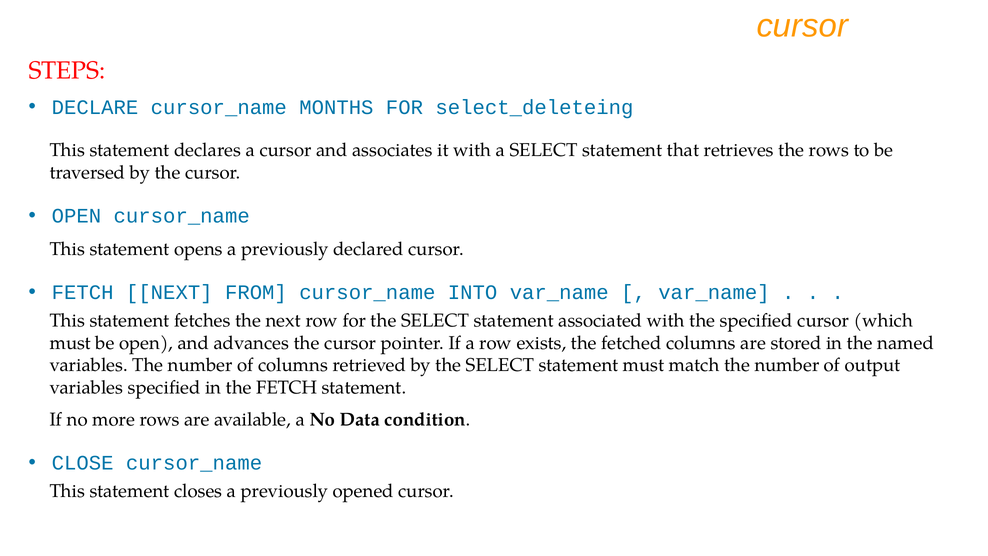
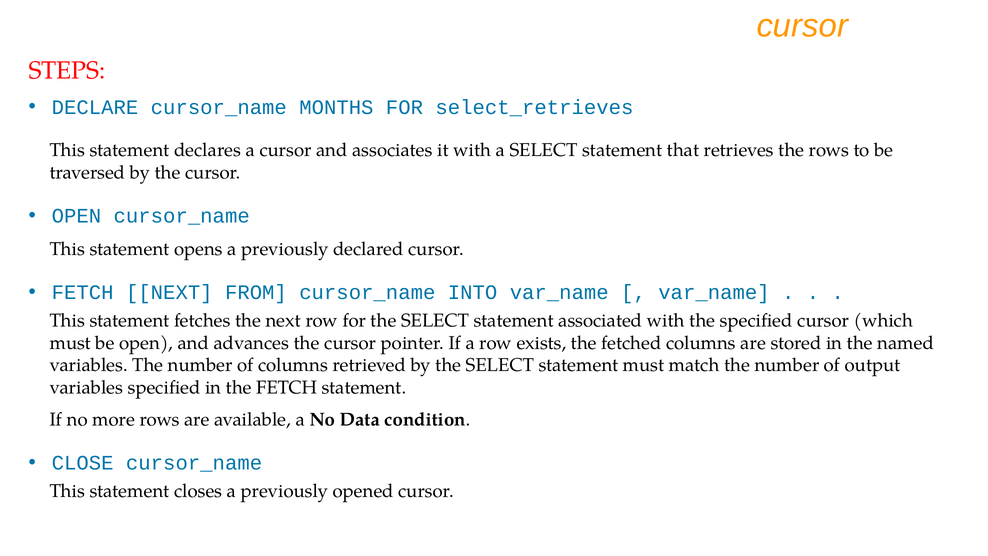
select_deleteing: select_deleteing -> select_retrieves (534, 107)
